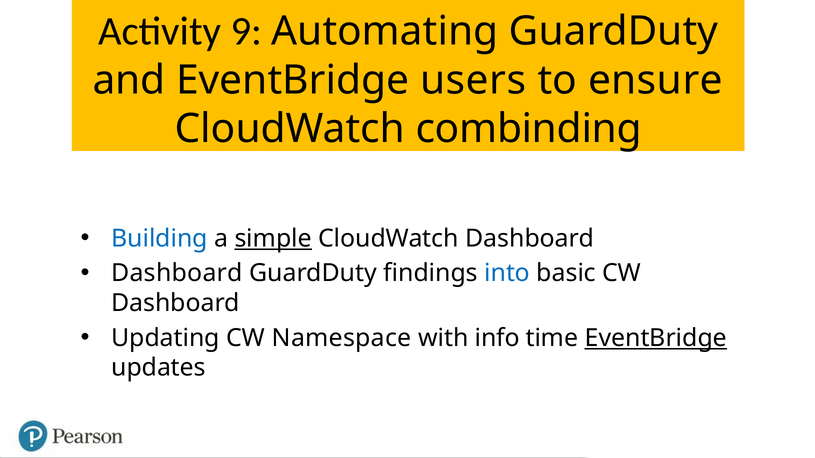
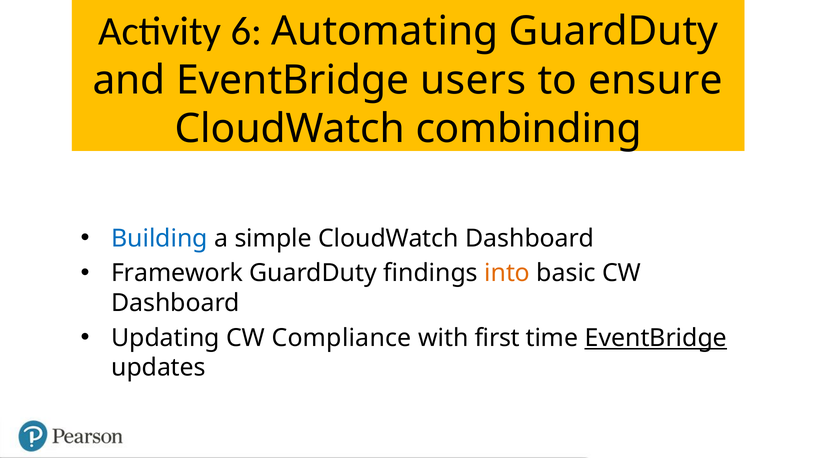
9: 9 -> 6 (246, 31)
simple underline: present -> none (273, 239)
Dashboard: Dashboard -> Framework (177, 273)
into colour: blue -> orange (507, 273)
Namespace: Namespace -> Compliance (342, 338)
info: info -> first (497, 338)
